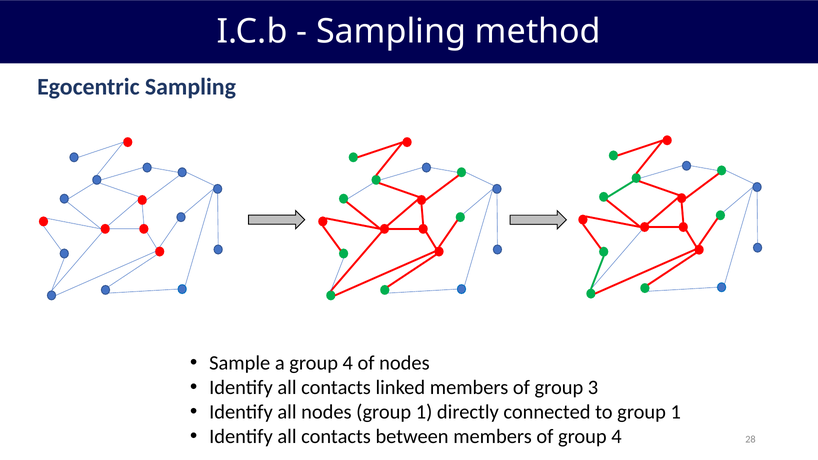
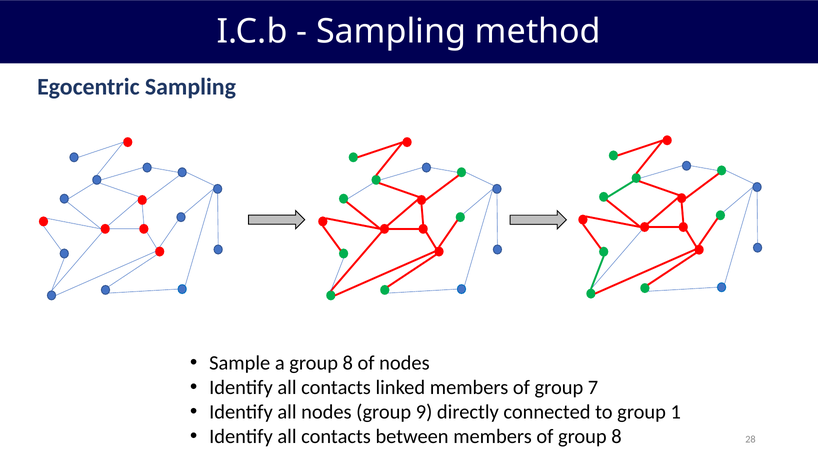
a group 4: 4 -> 8 (348, 363)
3: 3 -> 7 (593, 388)
nodes group 1: 1 -> 9 (424, 412)
of group 4: 4 -> 8 (616, 437)
